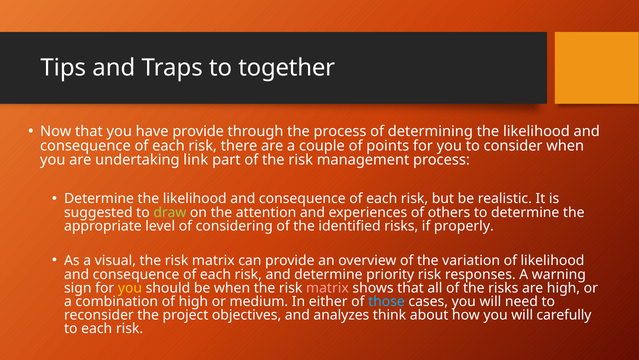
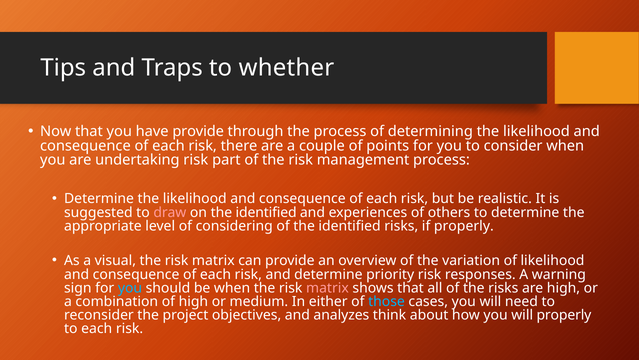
together: together -> whether (286, 68)
undertaking link: link -> risk (196, 160)
draw colour: light green -> pink (170, 212)
on the attention: attention -> identified (266, 212)
you colour: yellow -> light blue (130, 288)
will carefully: carefully -> properly (564, 315)
